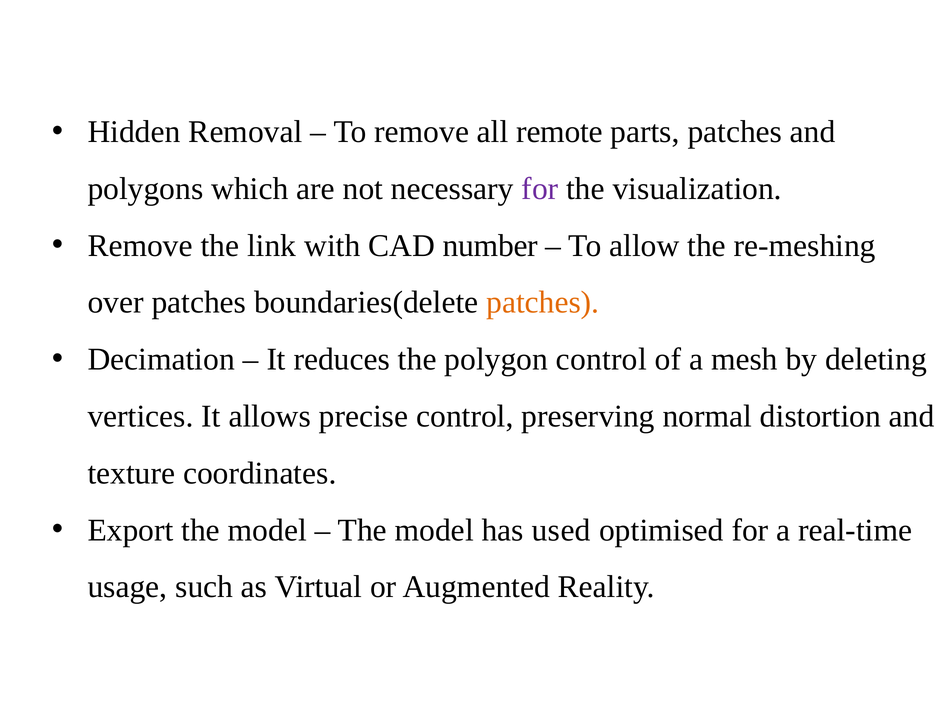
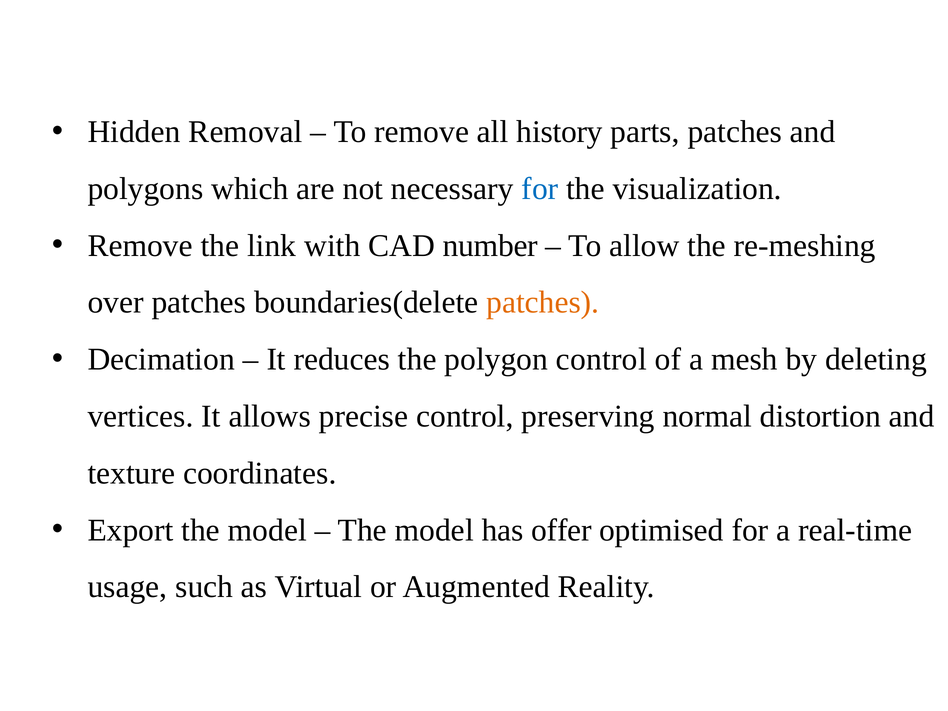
remote: remote -> history (560, 132)
for colour: purple -> blue (540, 189)
used: used -> offer (562, 530)
